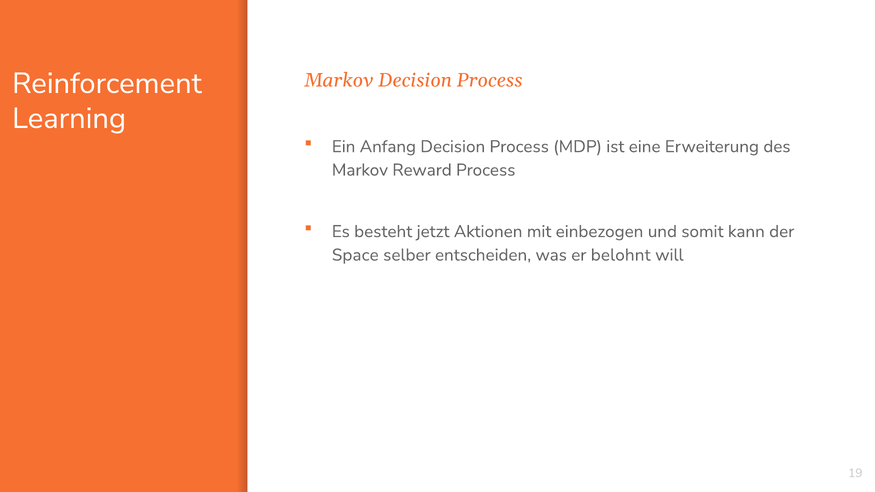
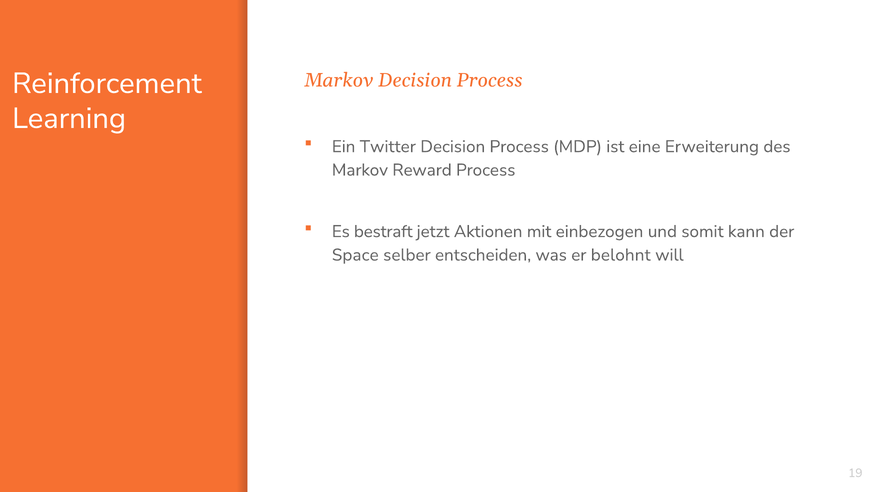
Anfang: Anfang -> Twitter (388, 147)
besteht: besteht -> bestraft (383, 232)
